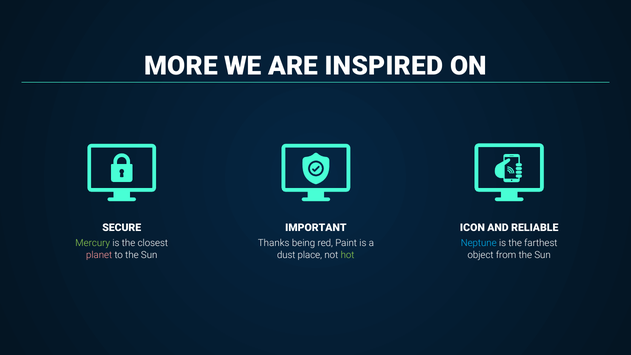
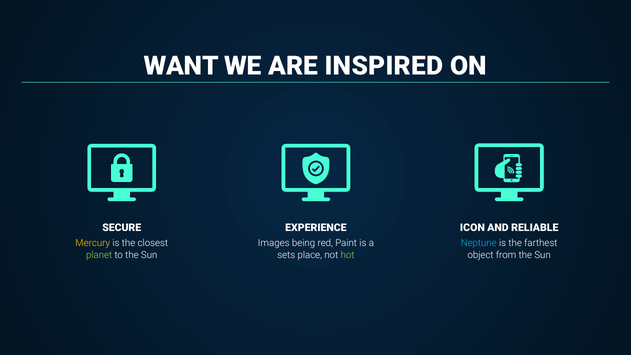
MORE: MORE -> WANT (181, 66)
IMPORTANT: IMPORTANT -> EXPERIENCE (316, 228)
Mercury colour: light green -> yellow (93, 243)
Thanks: Thanks -> Images (274, 243)
planet colour: pink -> light green (99, 255)
dust: dust -> sets (286, 255)
